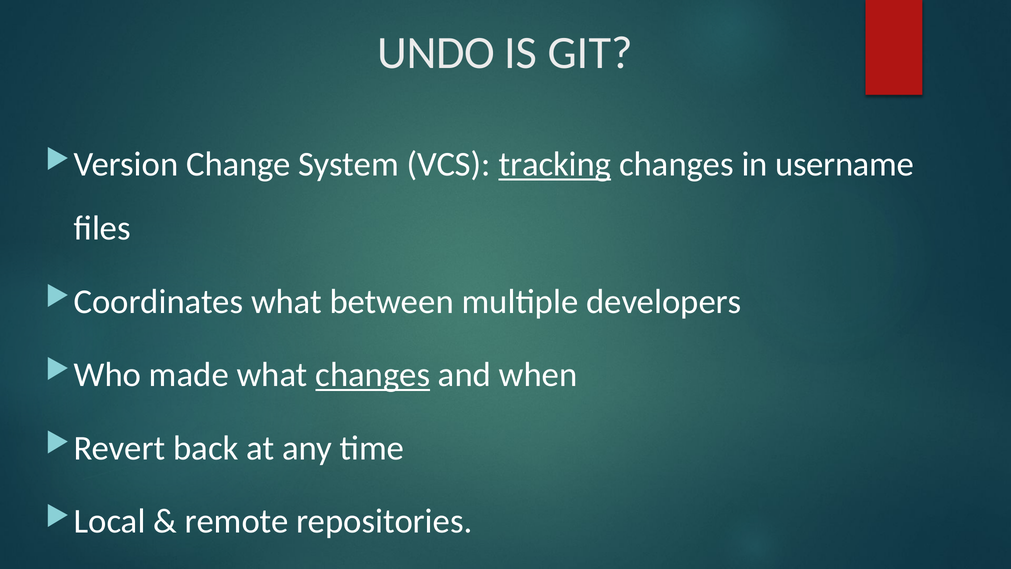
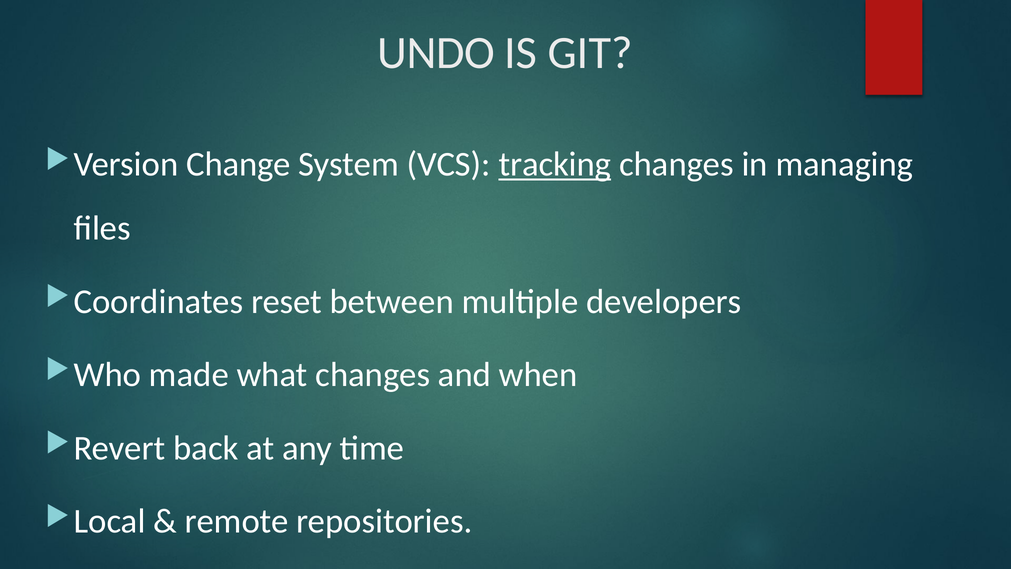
username: username -> managing (844, 164)
what: what -> reset (287, 301)
changes underline: present -> none (373, 375)
